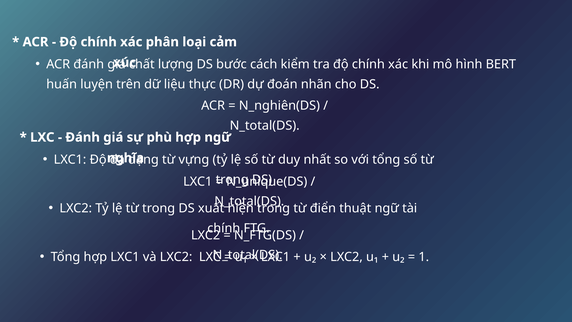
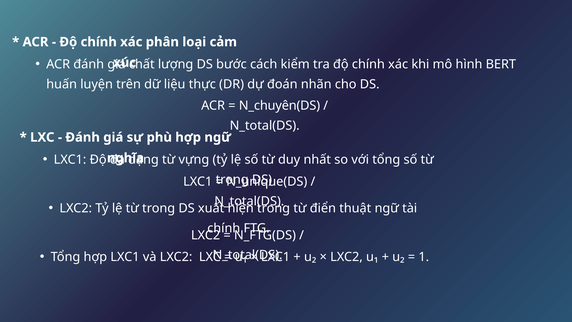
N_nghiên(DS: N_nghiên(DS -> N_chuyên(DS (279, 106)
